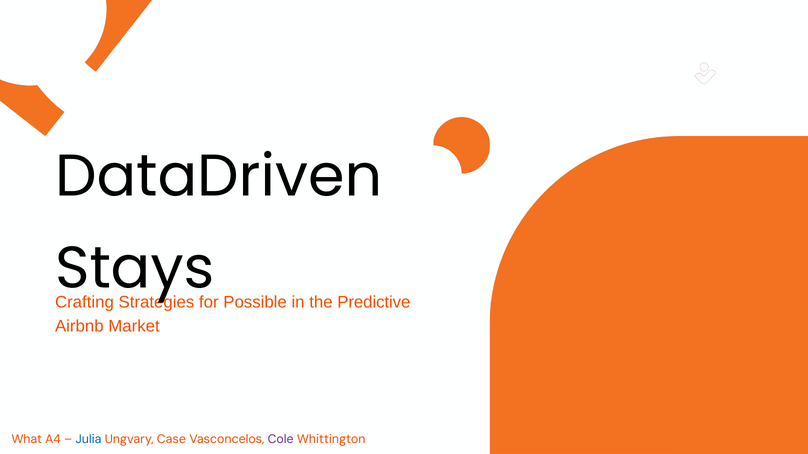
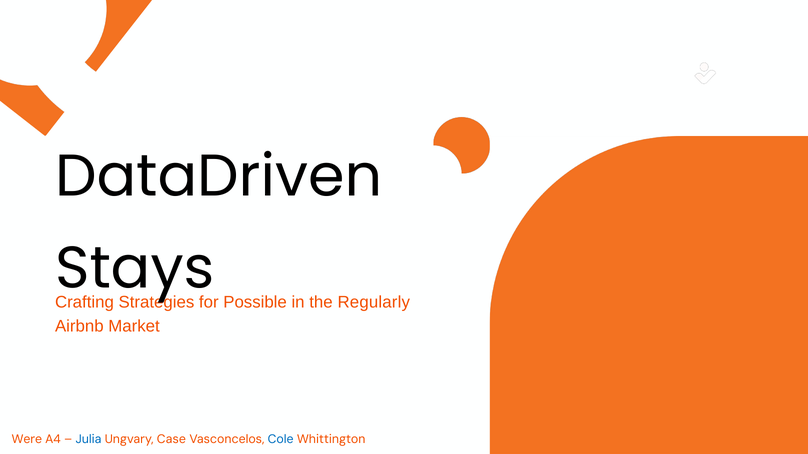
Predictive: Predictive -> Regularly (374, 303)
What: What -> Were (27, 440)
Cole colour: purple -> blue (281, 440)
